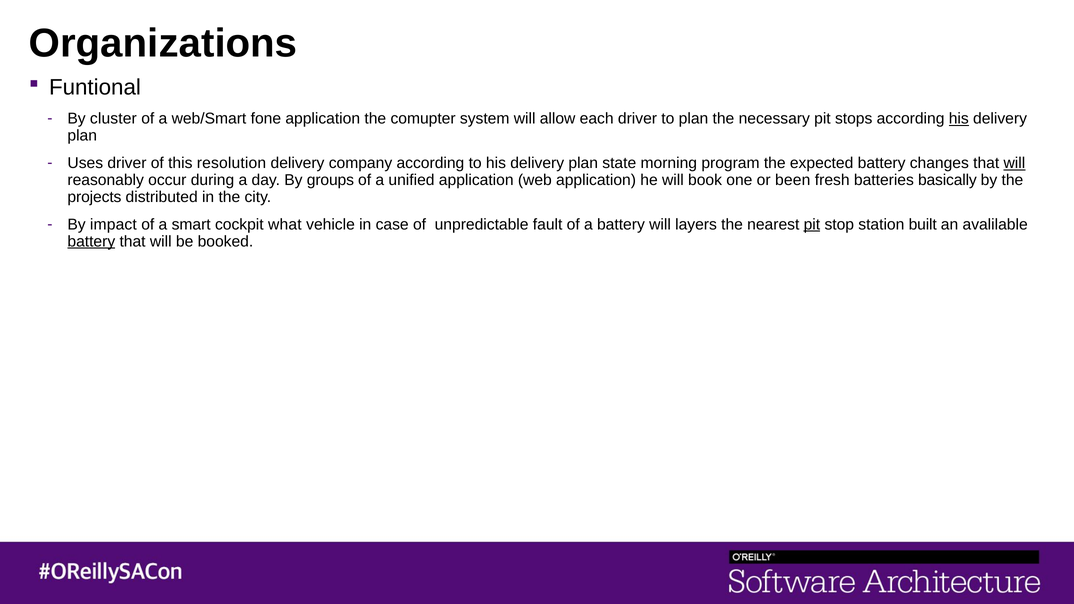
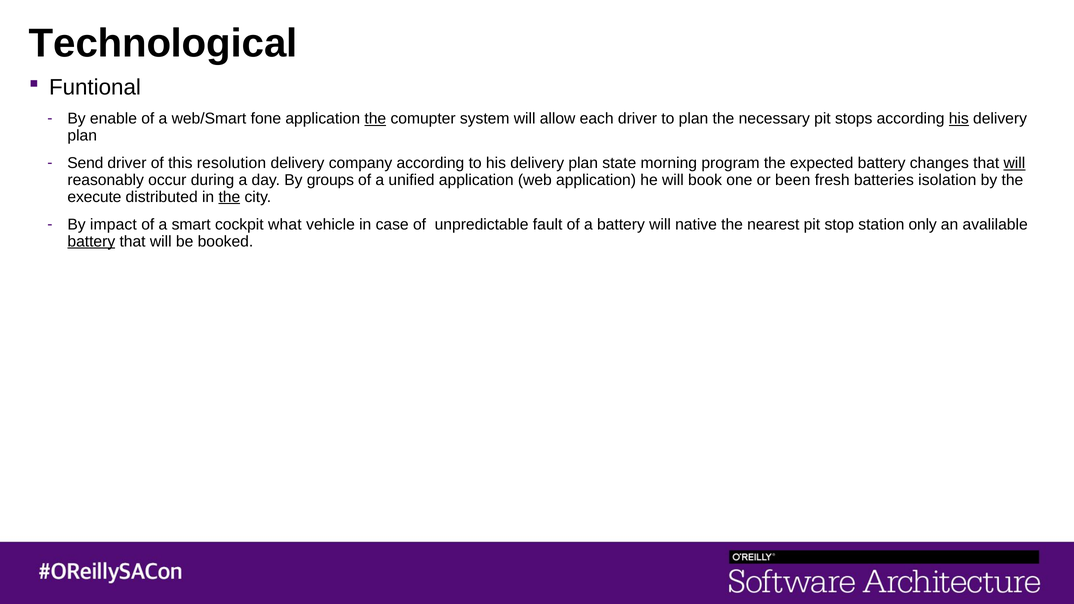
Organizations: Organizations -> Technological (163, 43)
cluster: cluster -> enable (113, 119)
the underline: none -> present (375, 119)
Uses: Uses -> Send (85, 163)
basically: basically -> isolation (947, 180)
projects: projects -> execute (94, 197)
the underline: none -> present (229, 197)
layers: layers -> native (696, 225)
pit underline: present -> none (812, 225)
built: built -> only (923, 225)
